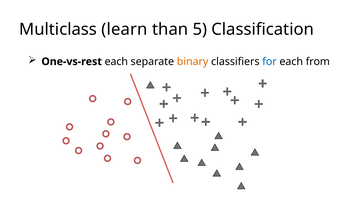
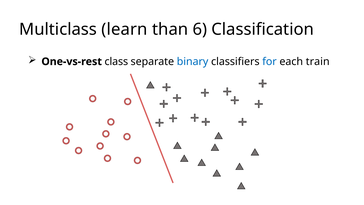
5: 5 -> 6 (200, 29)
One-vs-rest each: each -> class (116, 62)
binary colour: orange -> blue (193, 62)
from: from -> train (318, 62)
